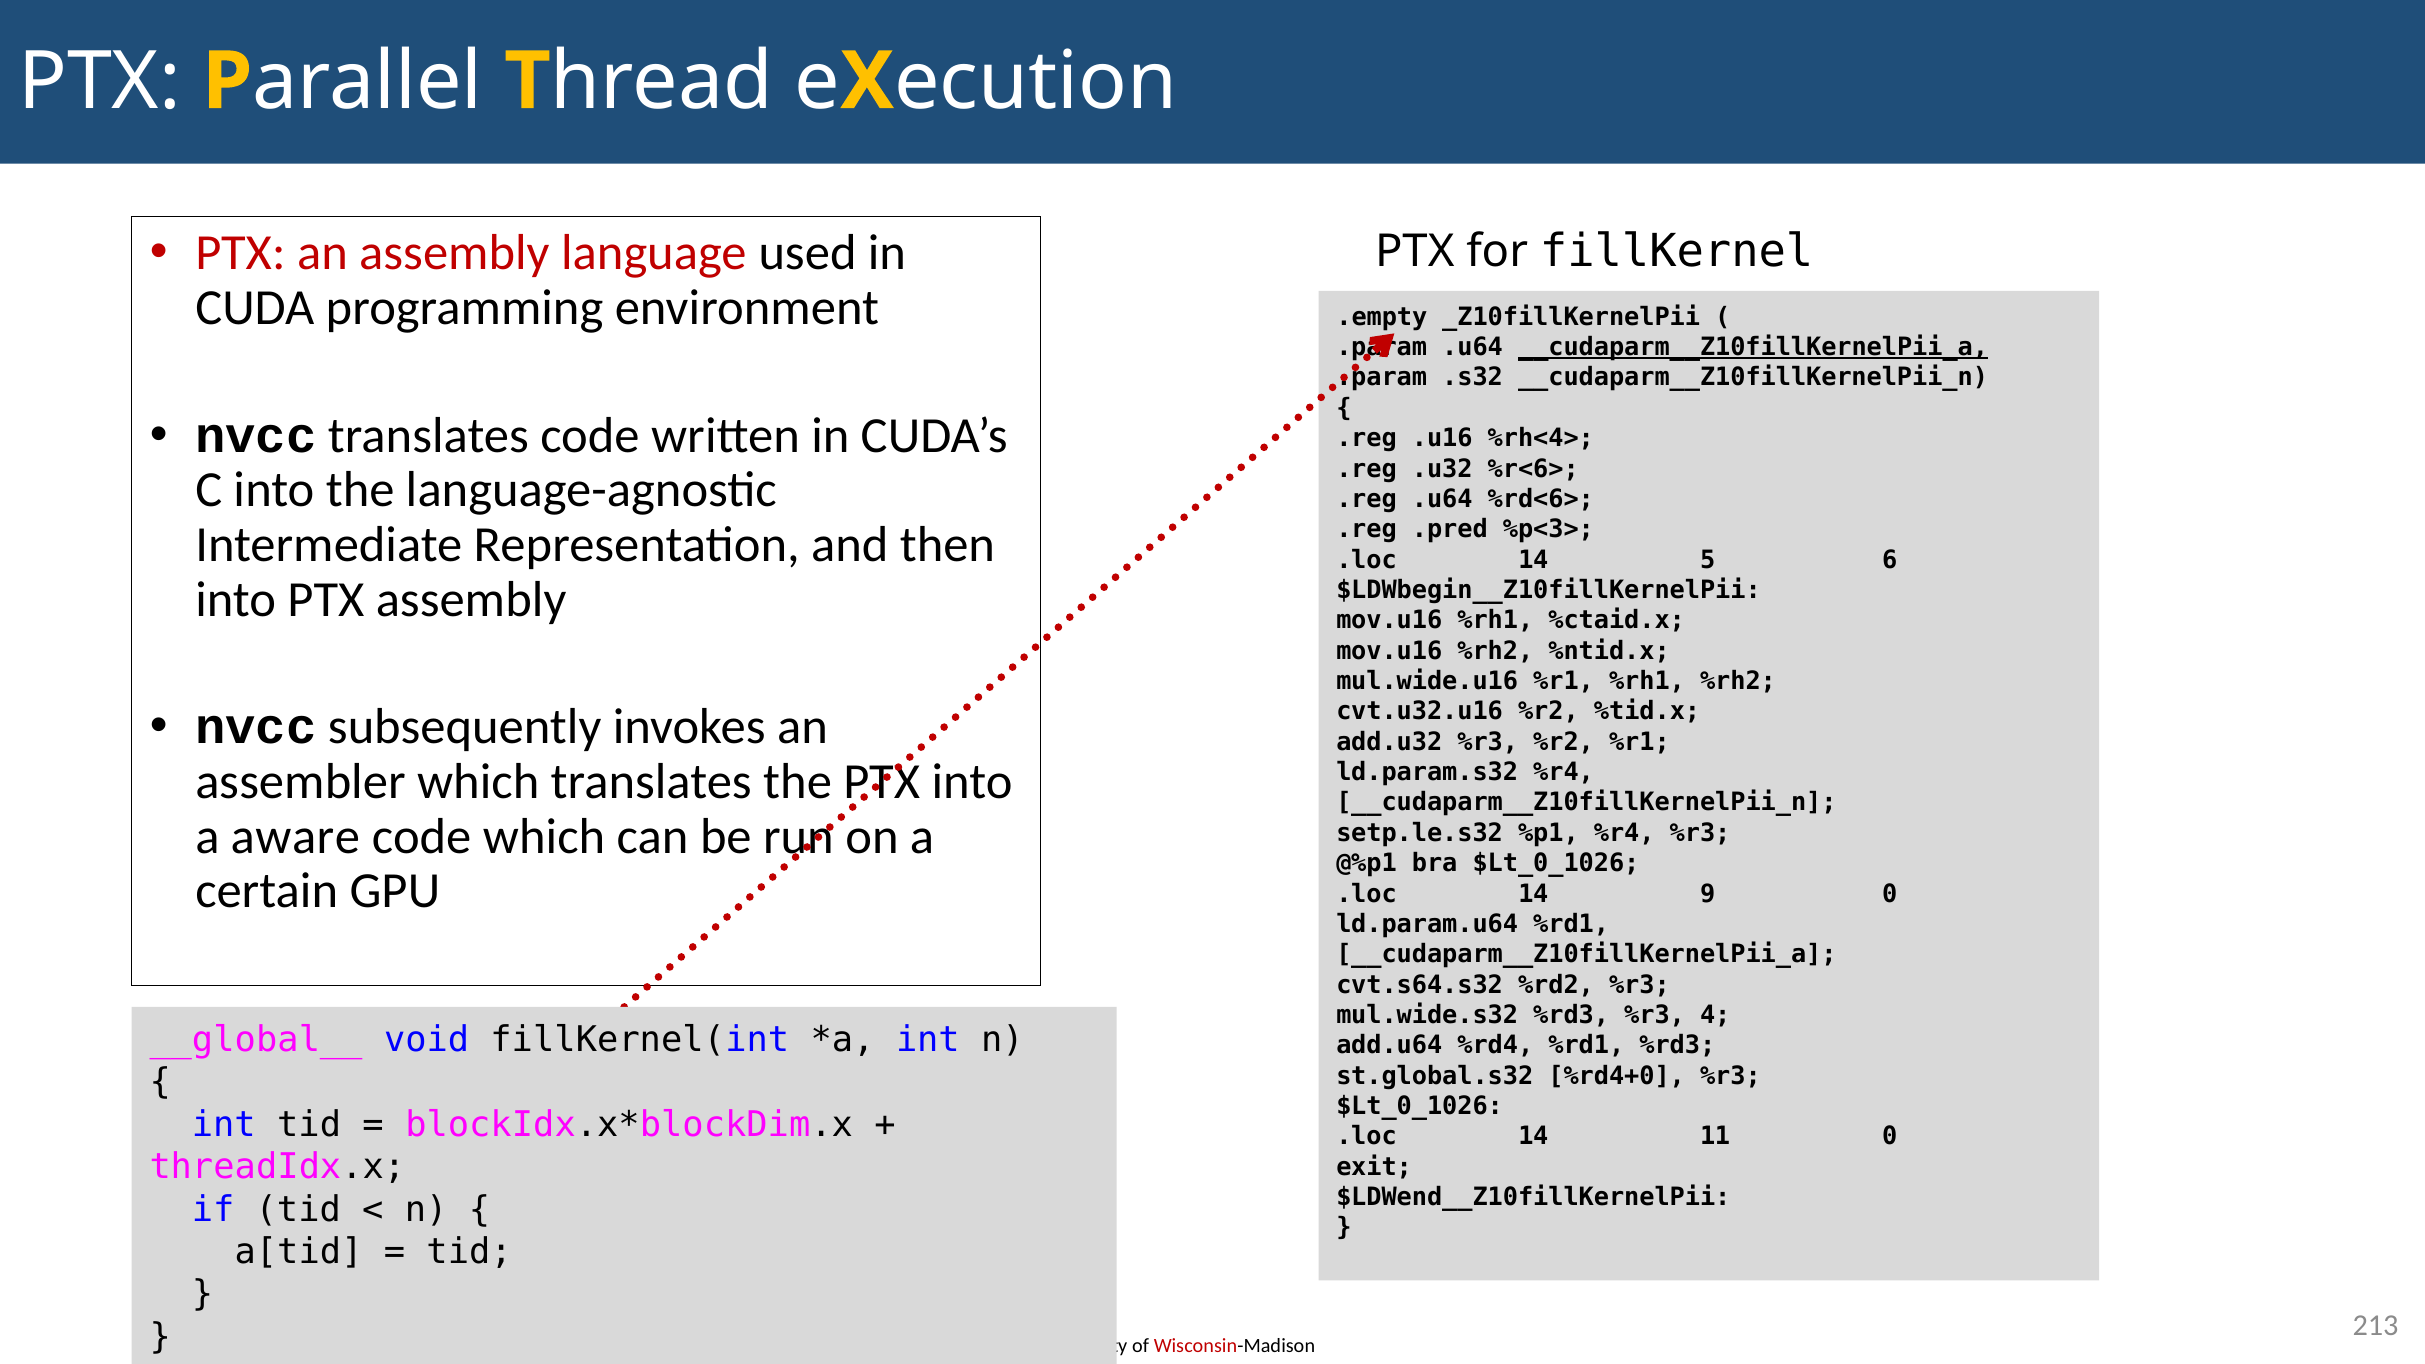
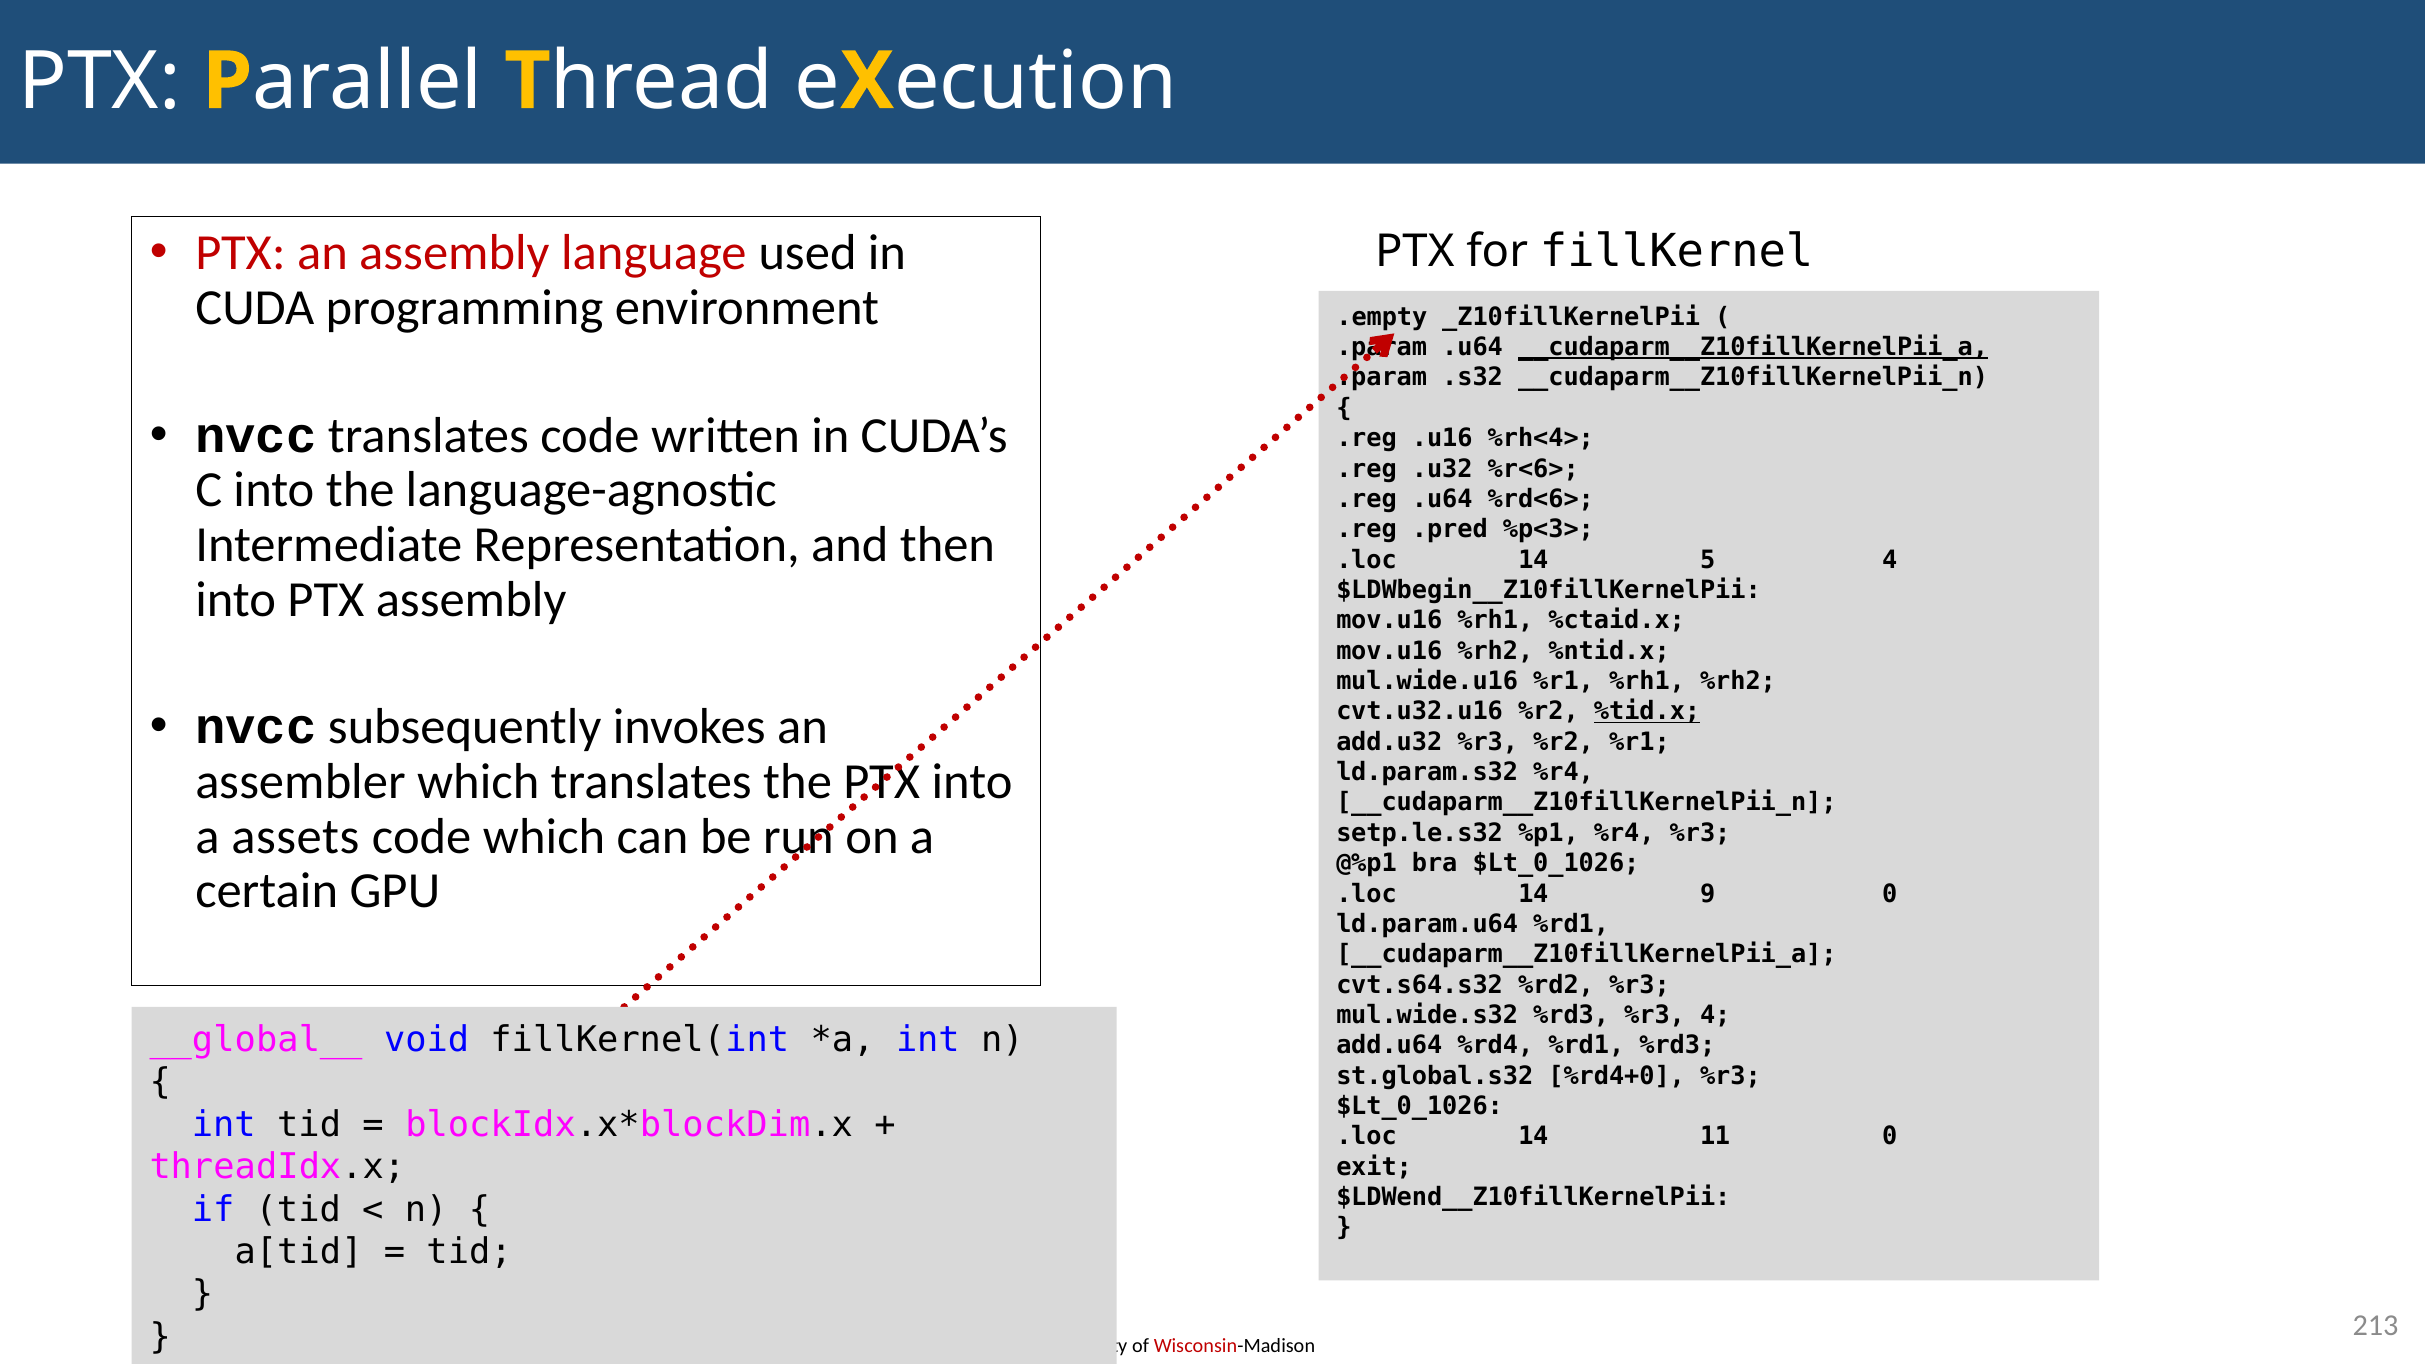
5 6: 6 -> 4 (1890, 560)
%tid.x underline: none -> present (1647, 712)
aware: aware -> assets (295, 836)
